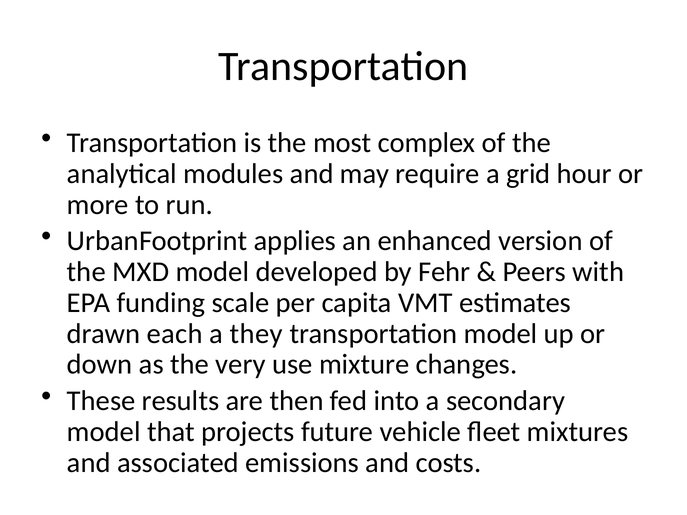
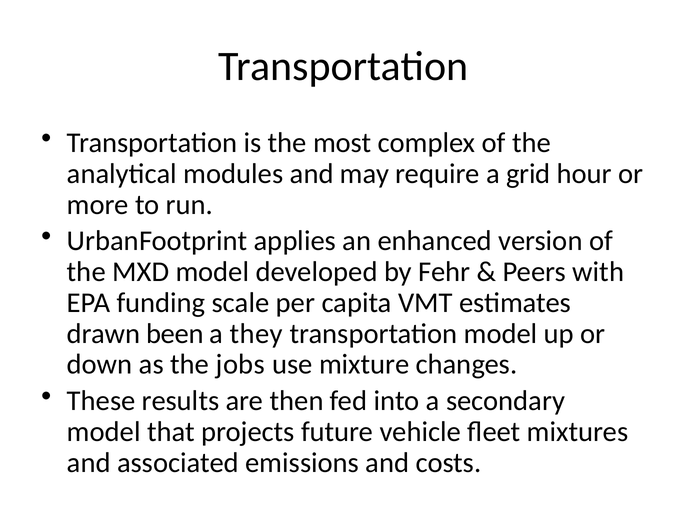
each: each -> been (175, 334)
very: very -> jobs (240, 365)
